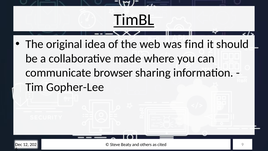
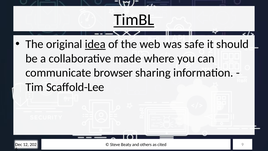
idea underline: none -> present (95, 44)
find: find -> safe (194, 44)
Gopher-Lee: Gopher-Lee -> Scaffold-Lee (75, 87)
